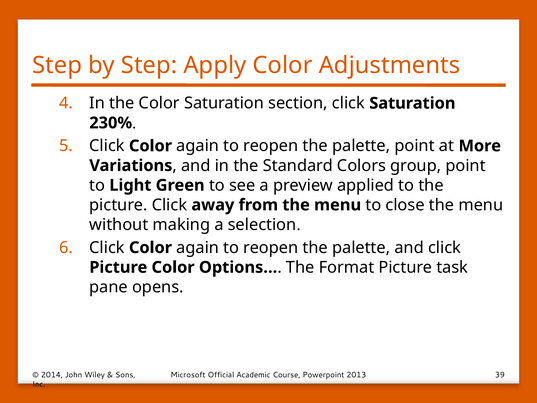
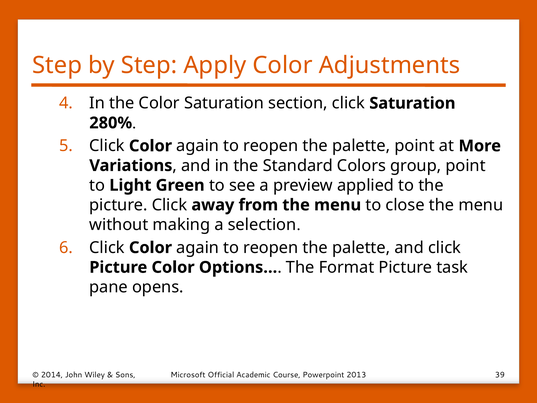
230%: 230% -> 280% (111, 123)
